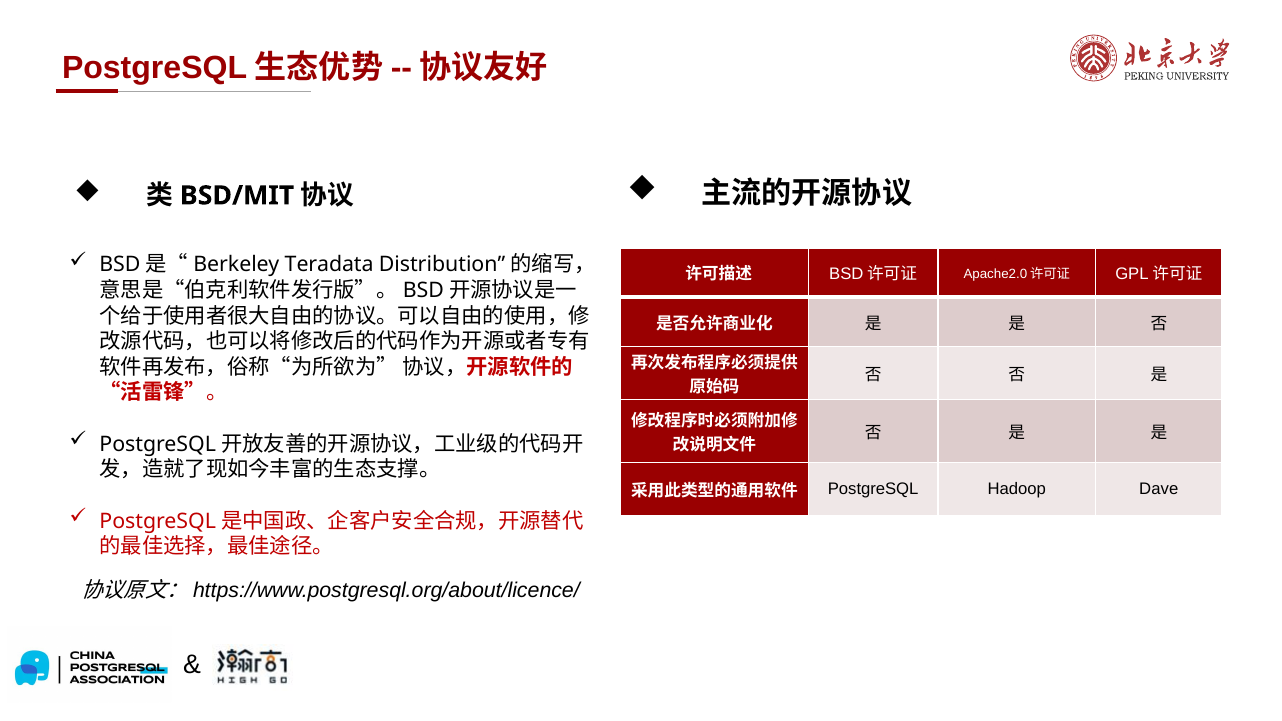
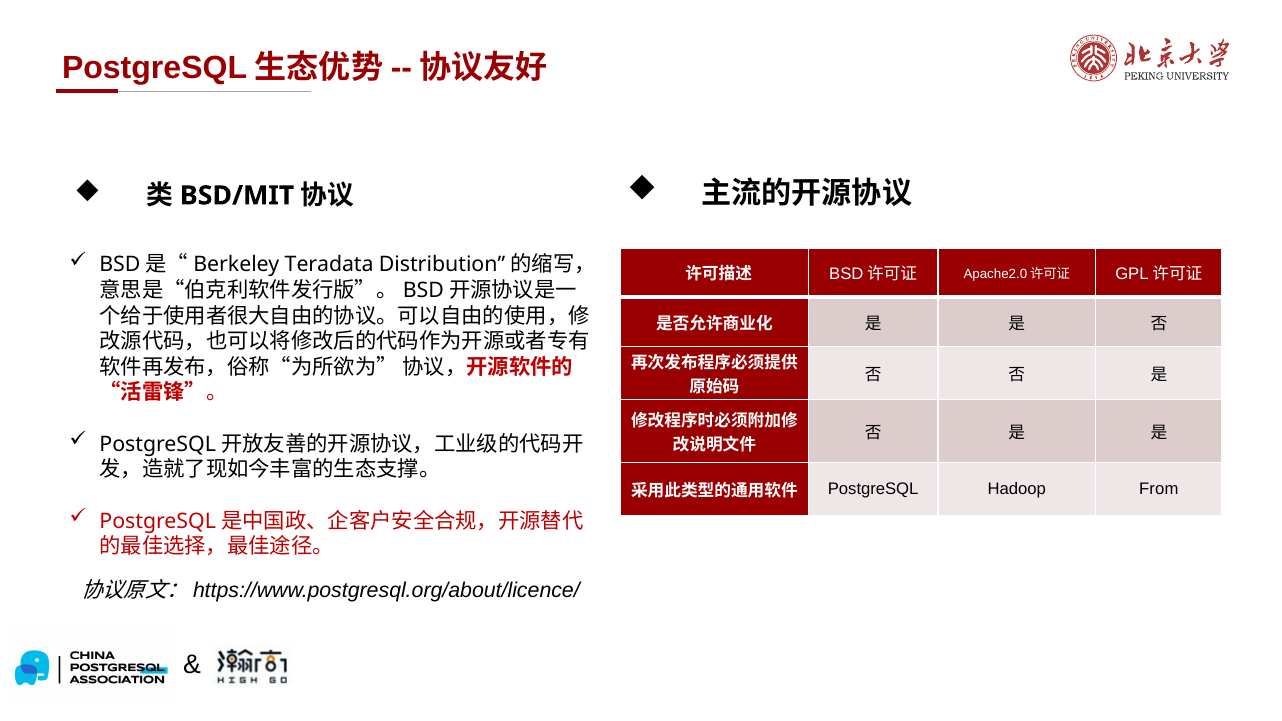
Dave: Dave -> From (1159, 489)
